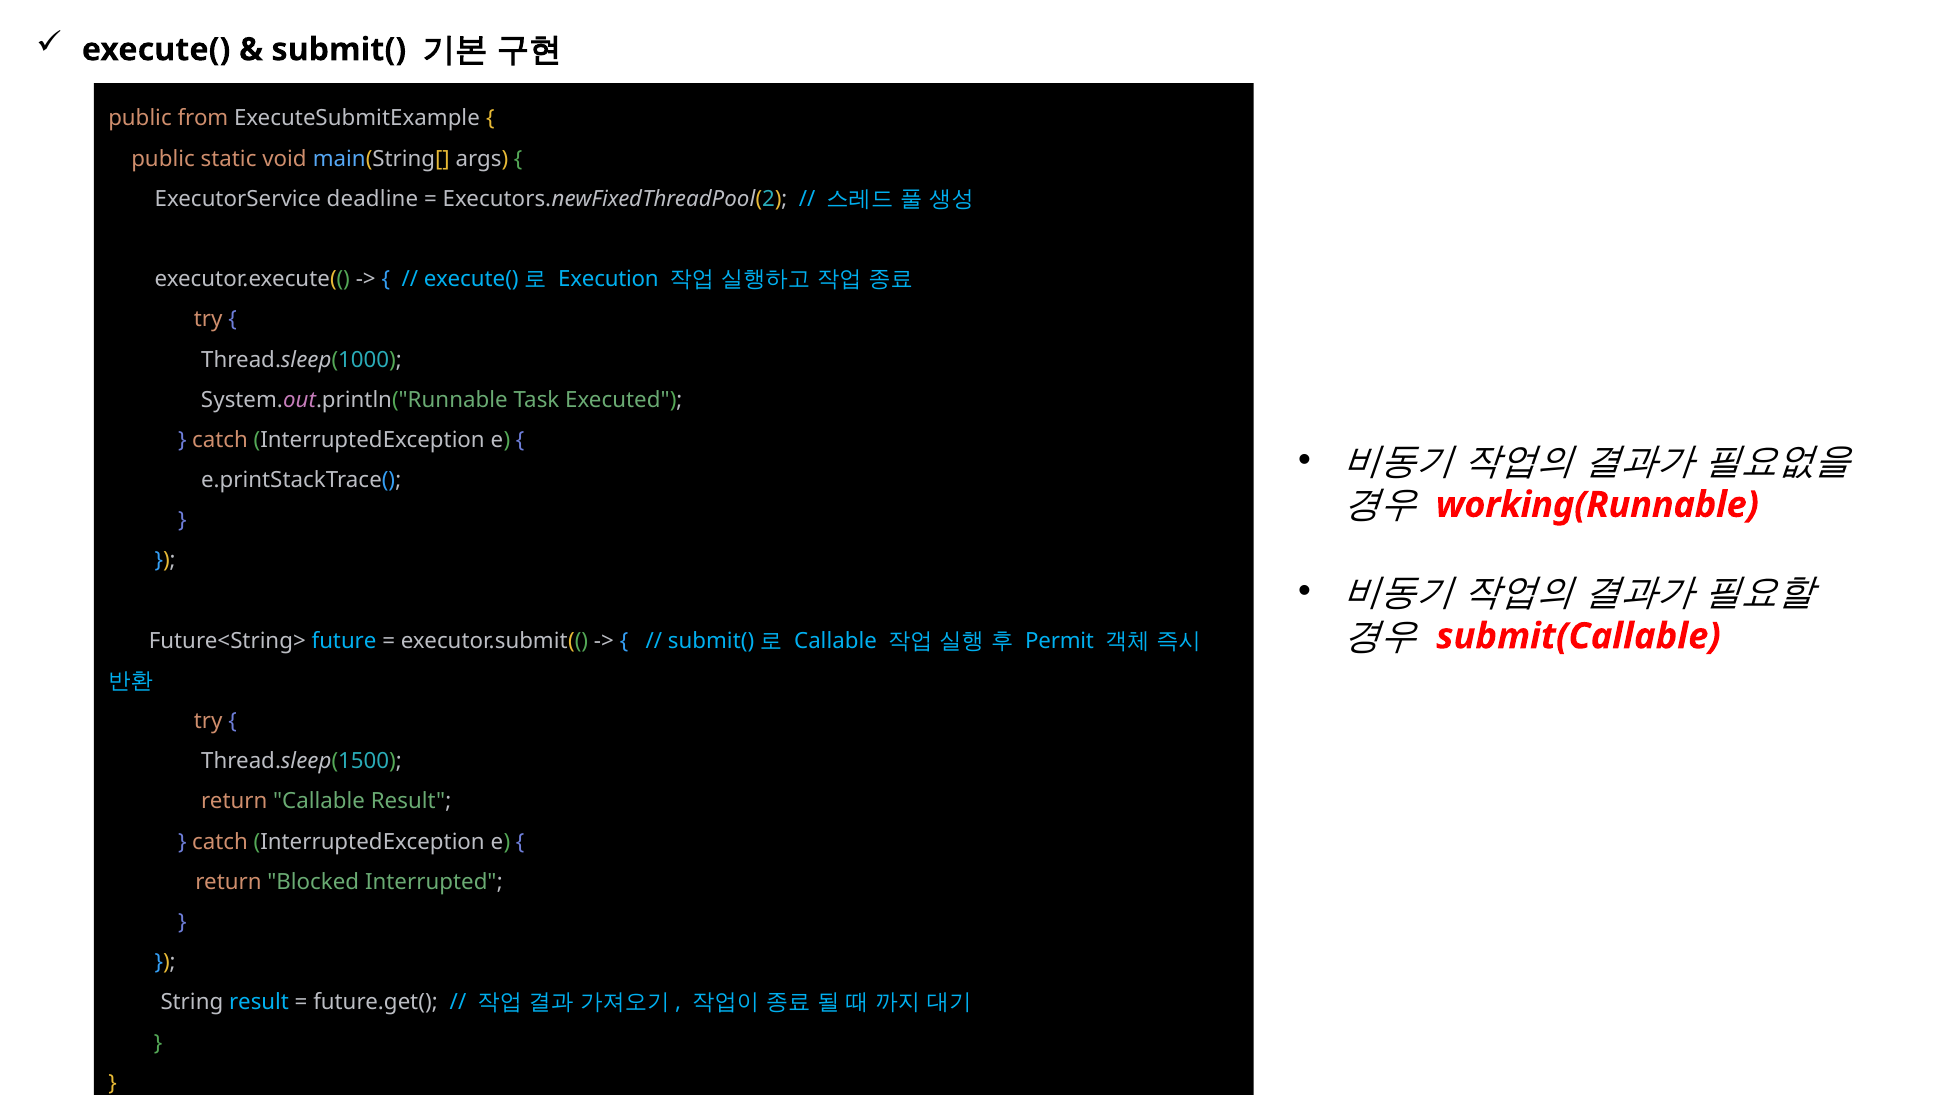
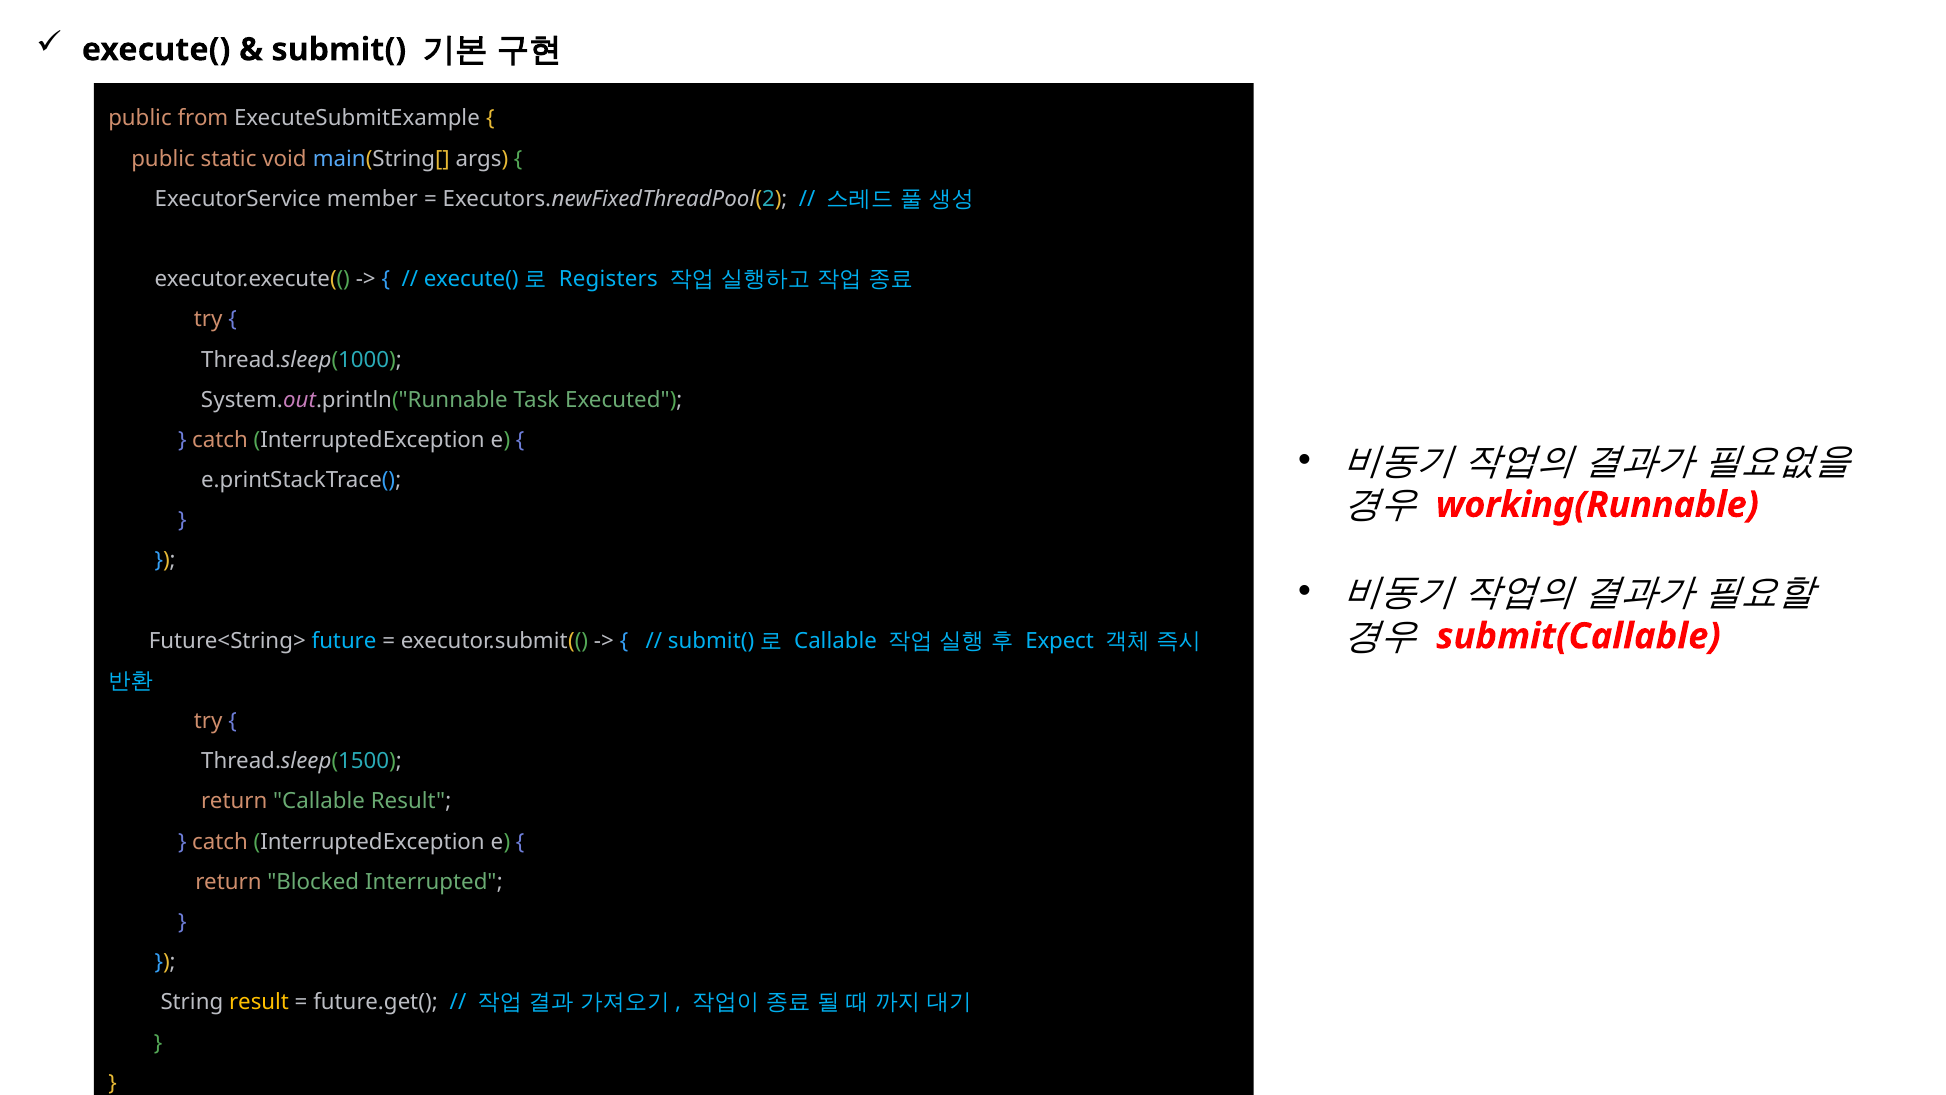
deadline: deadline -> member (372, 199)
Execution: Execution -> Registers (608, 279)
Permit: Permit -> Expect (1060, 641)
result colour: light blue -> yellow (259, 1002)
